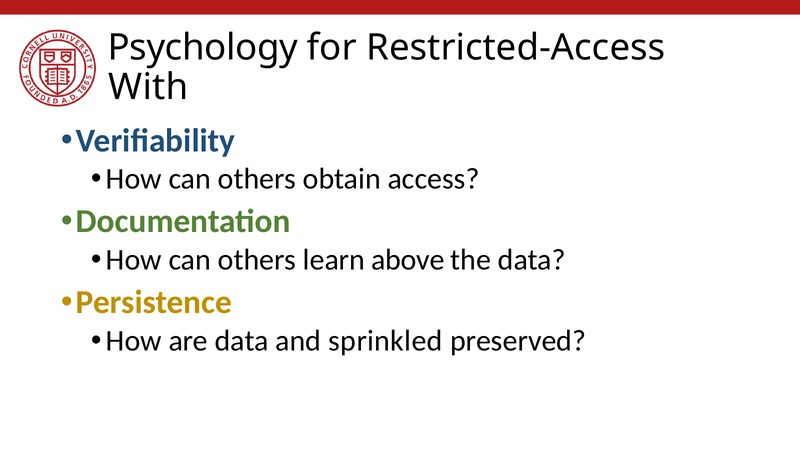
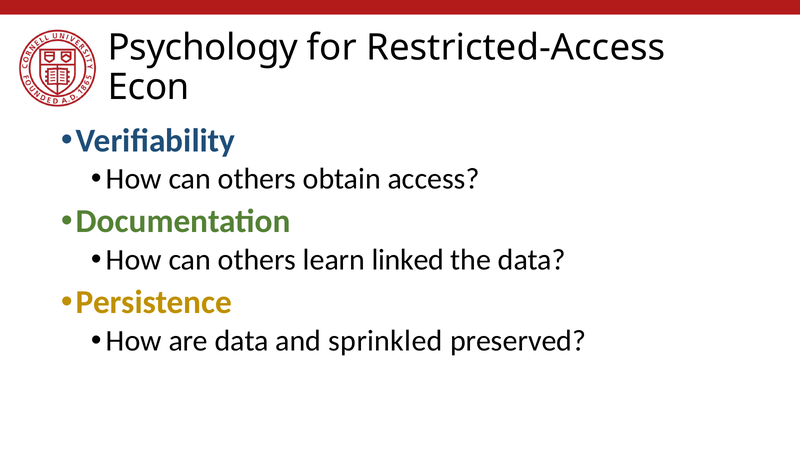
With: With -> Econ (149, 87)
above: above -> linked (408, 260)
